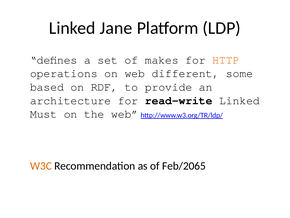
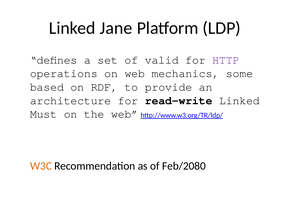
makes: makes -> valid (162, 60)
HTTP colour: orange -> purple (226, 60)
different: different -> mechanics (185, 73)
Feb/2065: Feb/2065 -> Feb/2080 (184, 166)
